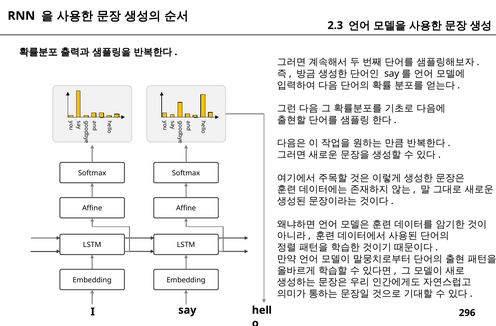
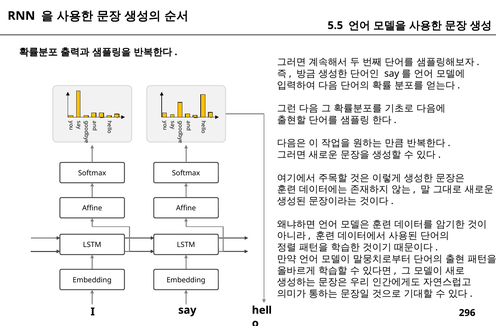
2.3: 2.3 -> 5.5 (335, 25)
